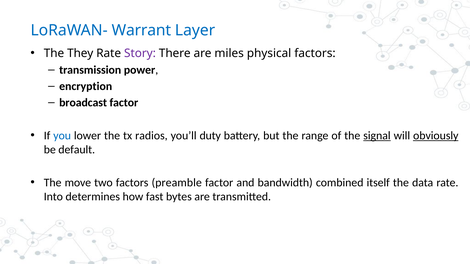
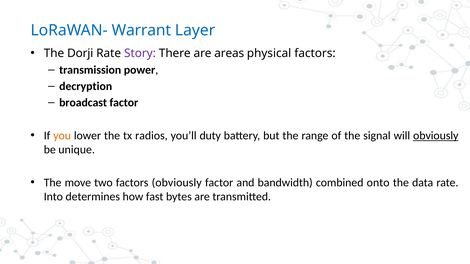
They: They -> Dorji (80, 54)
miles: miles -> areas (229, 54)
encryption: encryption -> decryption (86, 86)
you colour: blue -> orange (62, 136)
signal underline: present -> none (377, 136)
default: default -> unique (77, 150)
factors preamble: preamble -> obviously (177, 183)
itself: itself -> onto (378, 183)
